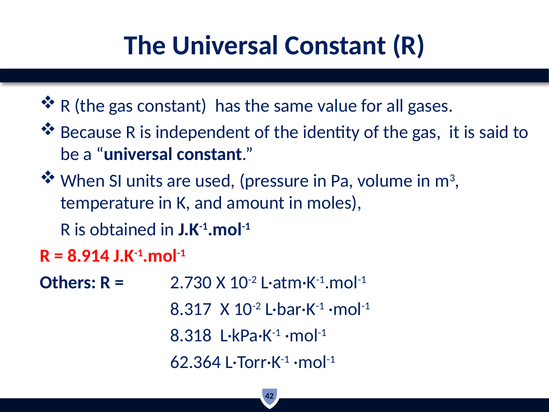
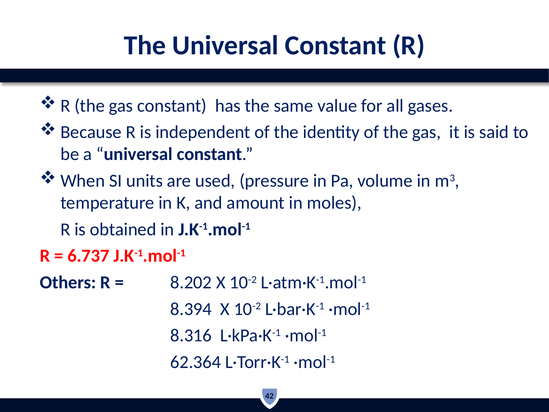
8.914: 8.914 -> 6.737 (88, 256)
2.730: 2.730 -> 8.202 (191, 282)
8.317: 8.317 -> 8.394 (191, 309)
8.318: 8.318 -> 8.316 (191, 335)
